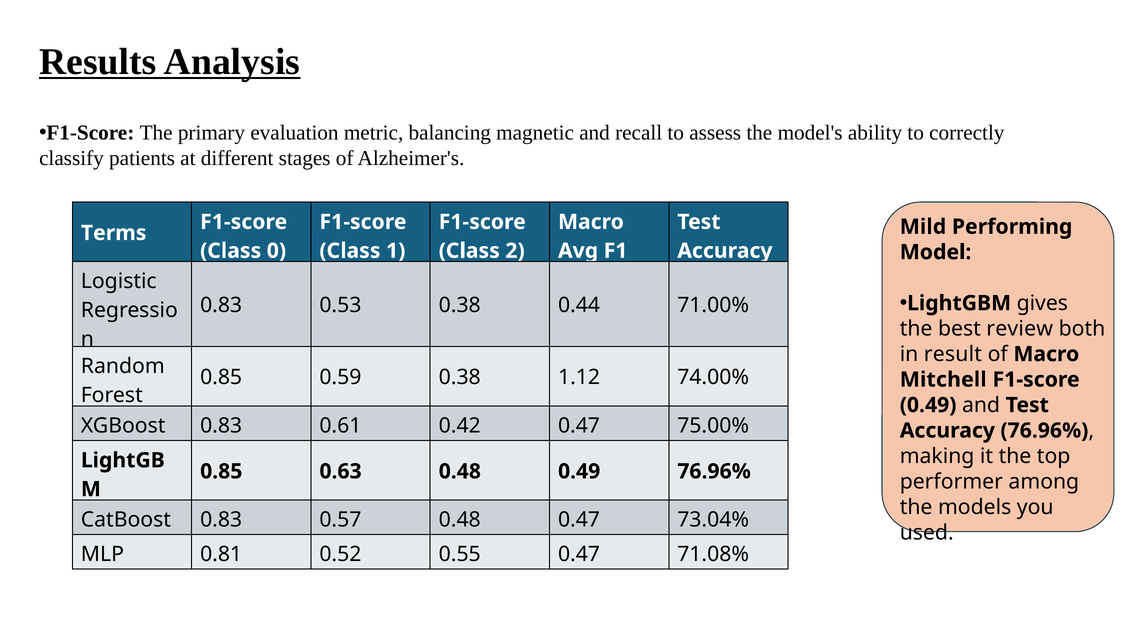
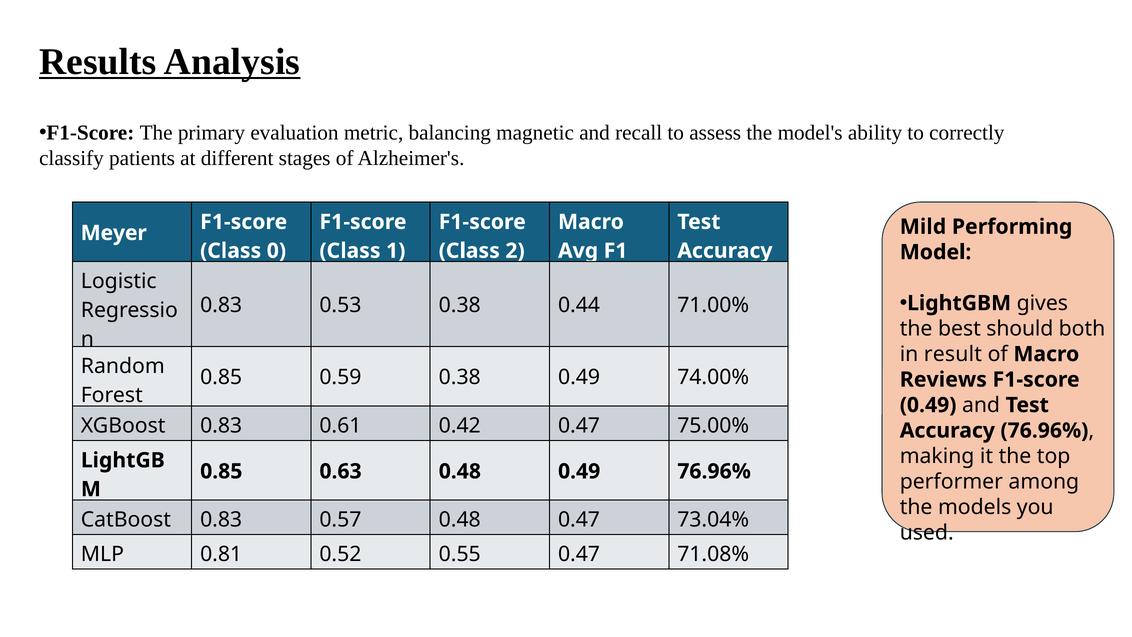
Terms: Terms -> Meyer (114, 233)
review: review -> should (1020, 329)
0.38 1.12: 1.12 -> 0.49 (579, 377)
Mitchell: Mitchell -> Reviews (943, 379)
